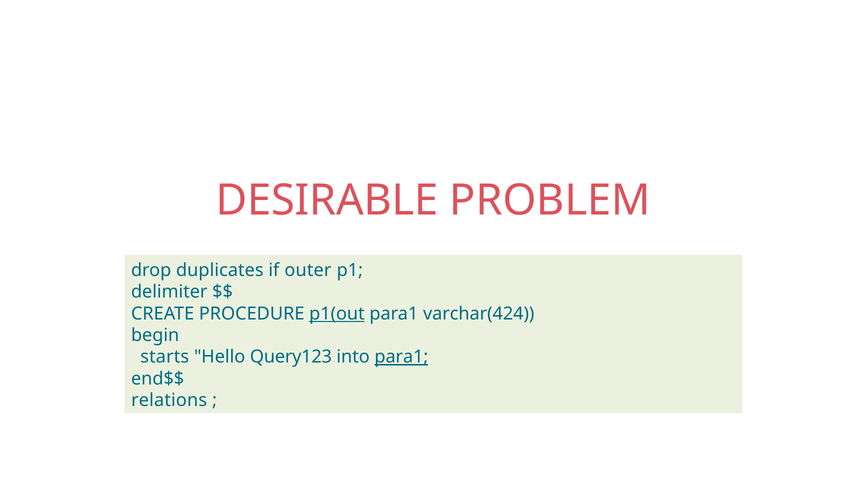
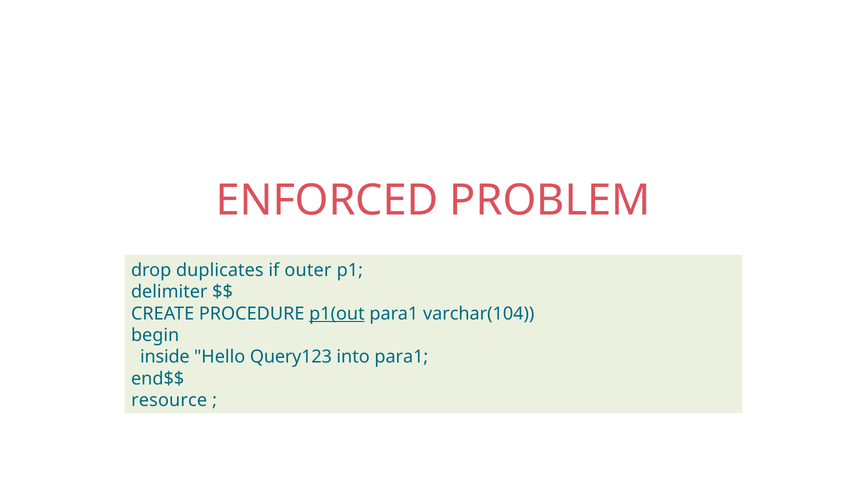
DESIRABLE: DESIRABLE -> ENFORCED (327, 200)
varchar(424: varchar(424 -> varchar(104 (479, 313)
starts: starts -> inside (165, 357)
para1 underline: present -> none (401, 357)
relations: relations -> resource (169, 400)
